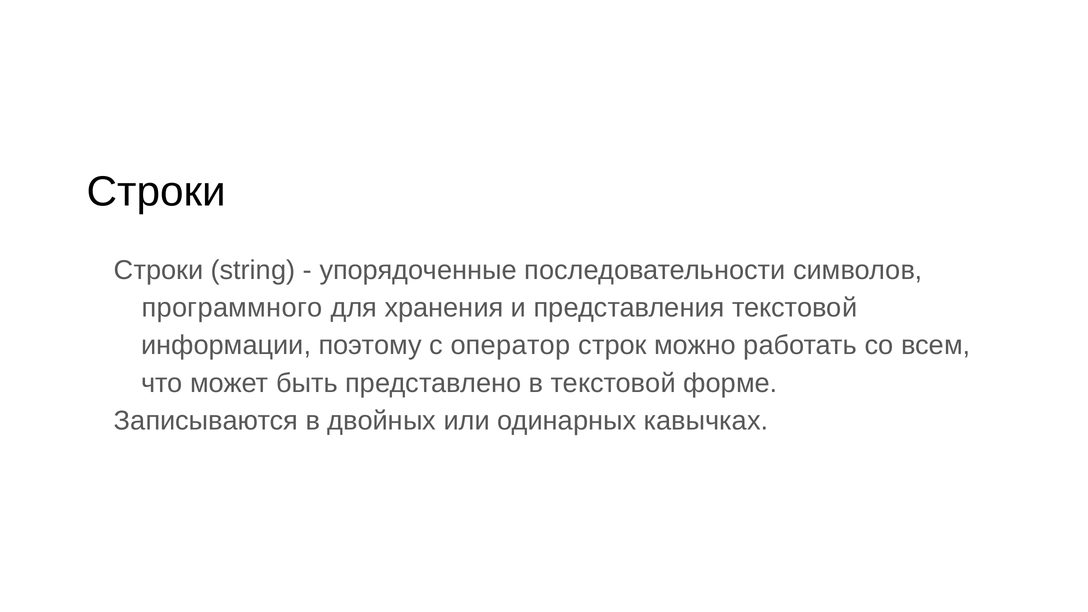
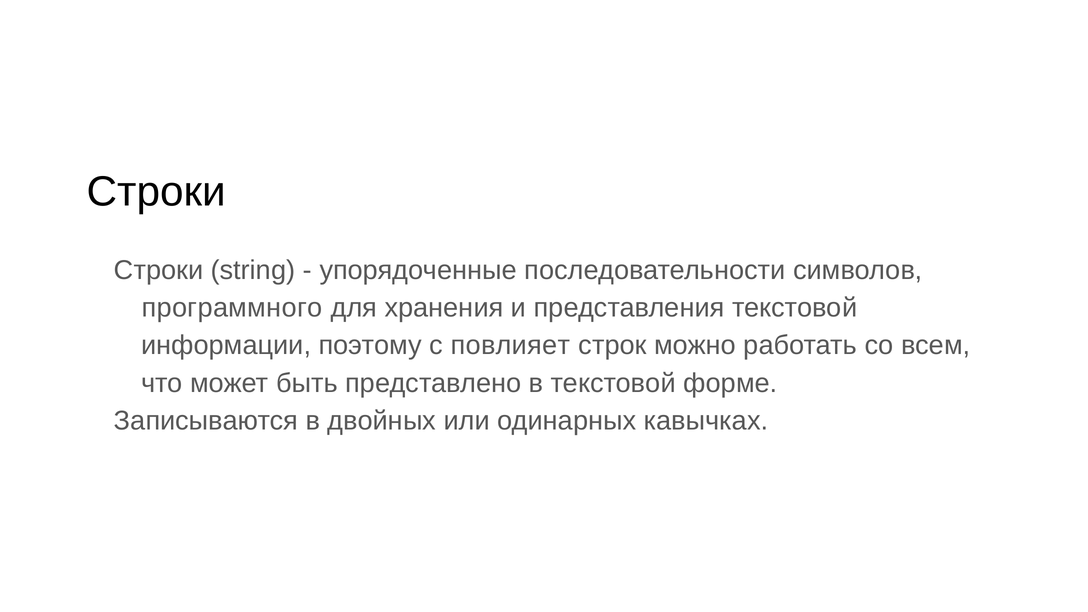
оператор: оператор -> повлияет (510, 346)
